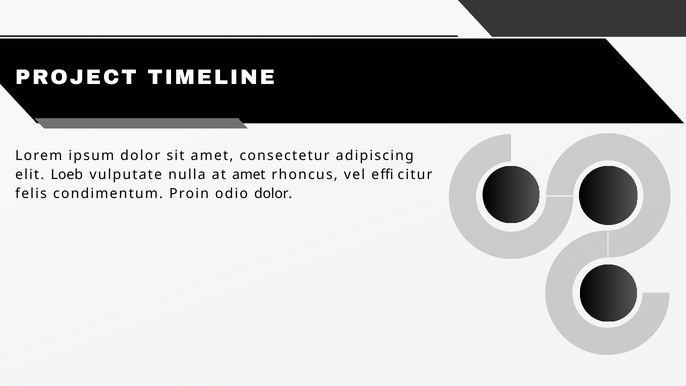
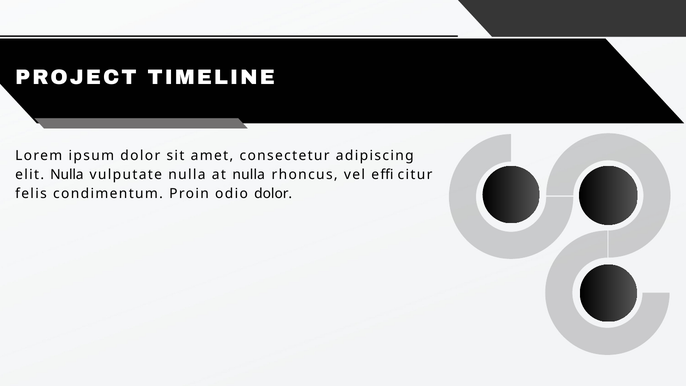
elit Loeb: Loeb -> Nulla (67, 174)
at amet: amet -> nulla (249, 174)
